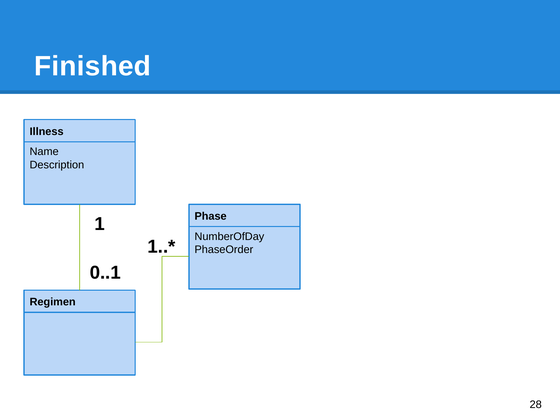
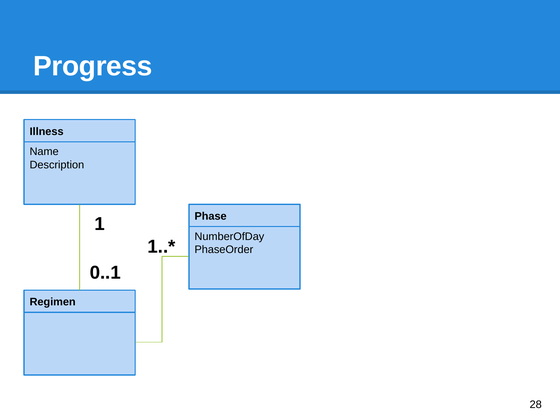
Finished: Finished -> Progress (93, 66)
